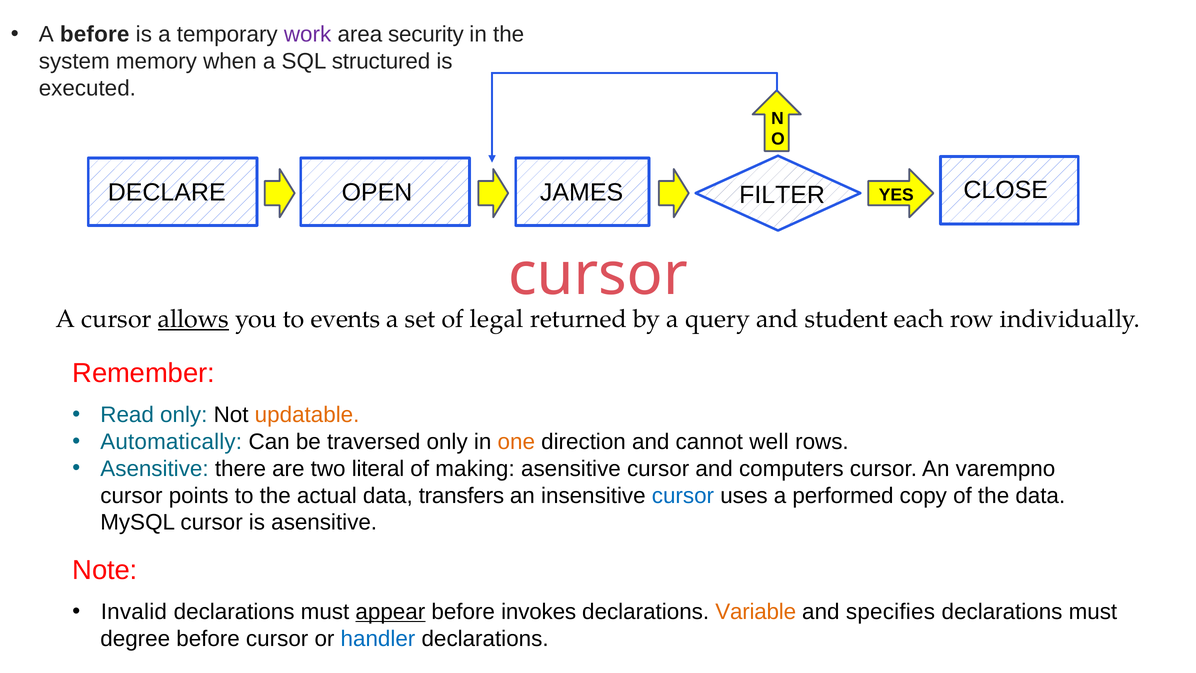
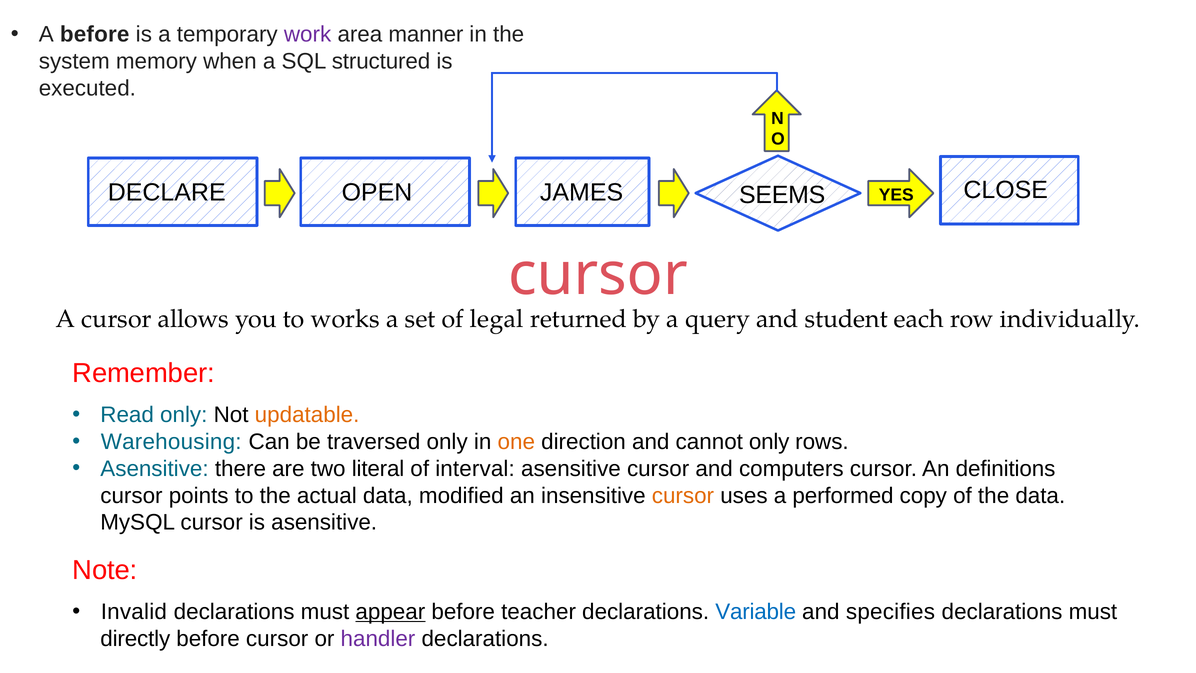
security: security -> manner (426, 34)
FILTER: FILTER -> SEEMS (782, 195)
allows underline: present -> none (193, 319)
events: events -> works (345, 319)
Automatically: Automatically -> Warehousing (171, 442)
cannot well: well -> only (769, 442)
making: making -> interval (475, 469)
varempno: varempno -> definitions (1006, 469)
transfers: transfers -> modified (461, 495)
cursor colour: blue -> orange (683, 495)
invokes: invokes -> teacher (539, 612)
Variable colour: orange -> blue (756, 612)
degree: degree -> directly (135, 639)
handler colour: blue -> purple (378, 639)
